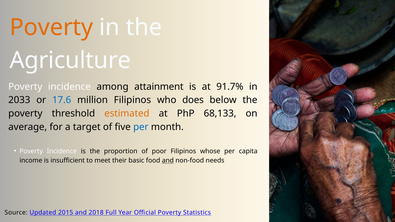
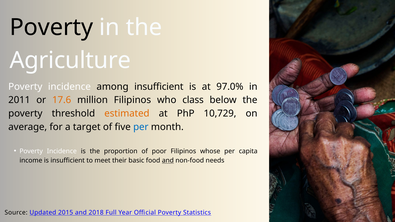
Poverty colour: orange -> black (51, 27)
among attainment: attainment -> insufficient (159, 87)
91.7%: 91.7% -> 97.0% (230, 87)
2033: 2033 -> 2011 (19, 100)
17.6 colour: blue -> orange (62, 100)
does: does -> class (193, 100)
68,133: 68,133 -> 10,729 (220, 114)
